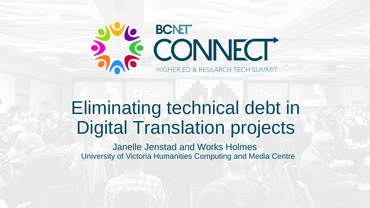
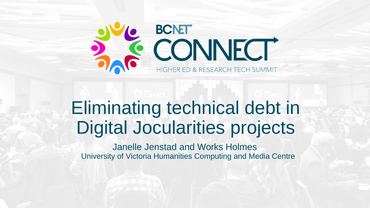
Translation: Translation -> Jocularities (179, 128)
